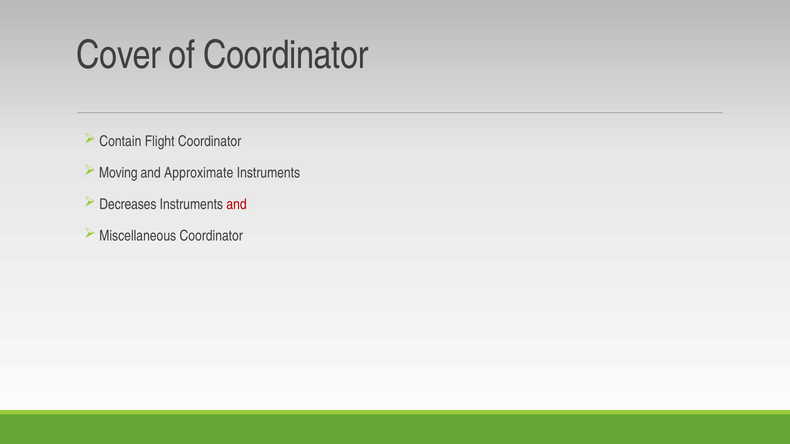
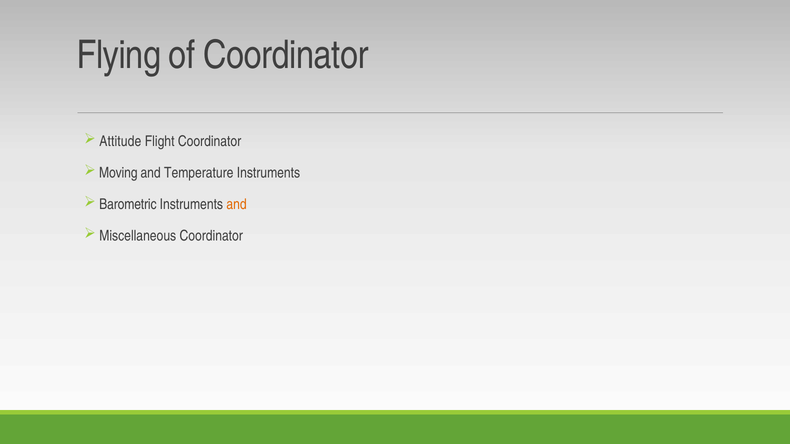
Cover: Cover -> Flying (119, 56)
Contain: Contain -> Attitude (120, 141)
Approximate: Approximate -> Temperature (199, 173)
Decreases: Decreases -> Barometric (128, 205)
and colour: red -> orange (237, 205)
